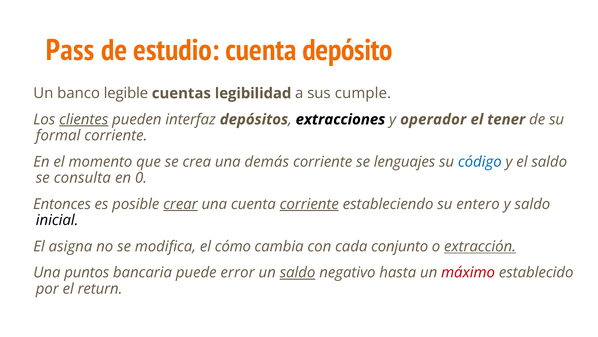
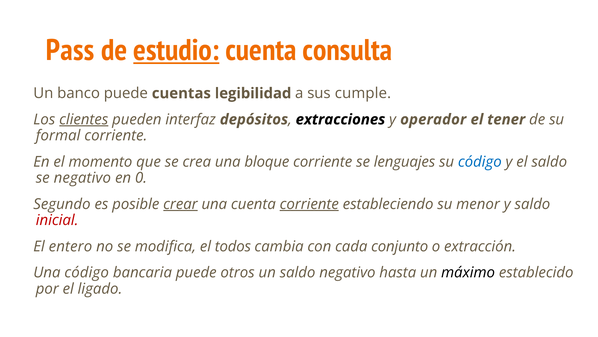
estudio underline: none -> present (176, 50)
depósito: depósito -> consulta (347, 50)
banco legible: legible -> puede (126, 93)
demás: demás -> bloque (267, 162)
se consulta: consulta -> negativo (82, 178)
Entonces: Entonces -> Segundo (62, 204)
entero: entero -> menor (478, 204)
inicial colour: black -> red (57, 220)
asigna: asigna -> entero (70, 246)
cómo: cómo -> todos (233, 246)
extracción underline: present -> none (480, 246)
Una puntos: puntos -> código (87, 272)
error: error -> otros (238, 272)
saldo underline: present -> none (298, 272)
máximo colour: red -> black (468, 272)
return: return -> ligado (100, 288)
